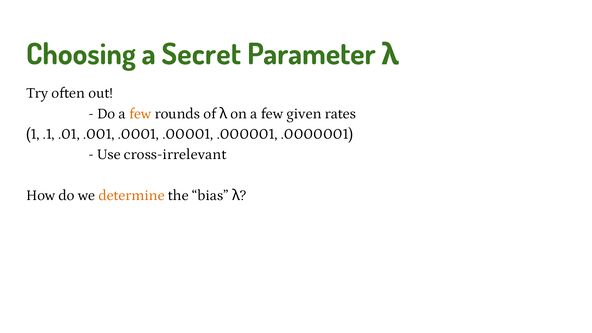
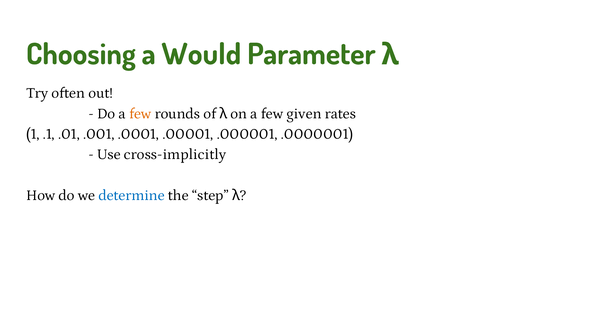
Secret: Secret -> Would (201, 55)
cross-irrelevant: cross-irrelevant -> cross-implicitly (175, 154)
determine colour: orange -> blue (132, 195)
bias: bias -> step (210, 195)
